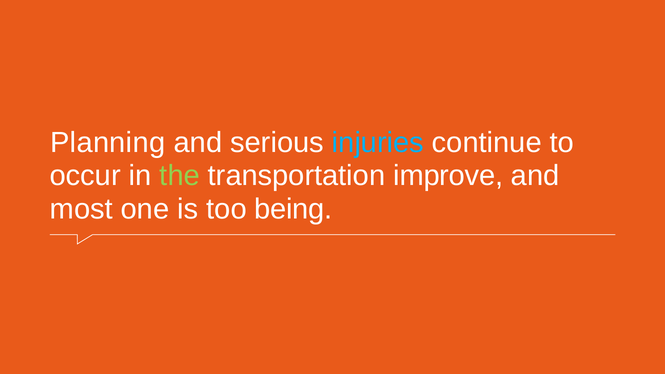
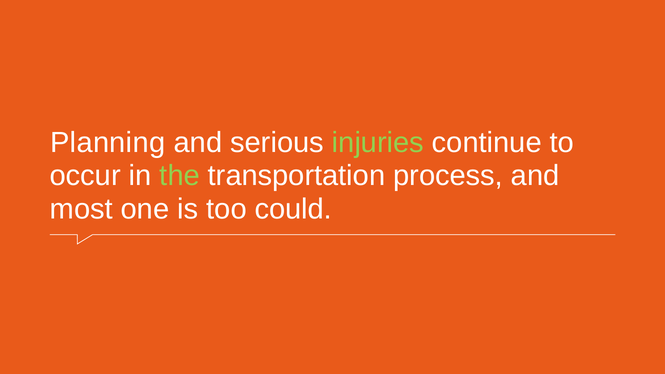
injuries colour: light blue -> light green (378, 143)
improve: improve -> process (448, 176)
being: being -> could (293, 209)
